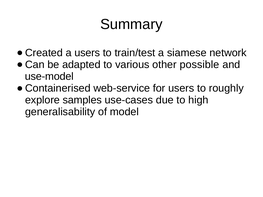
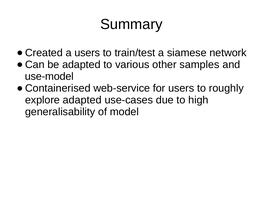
possible: possible -> samples (199, 65)
explore samples: samples -> adapted (82, 100)
